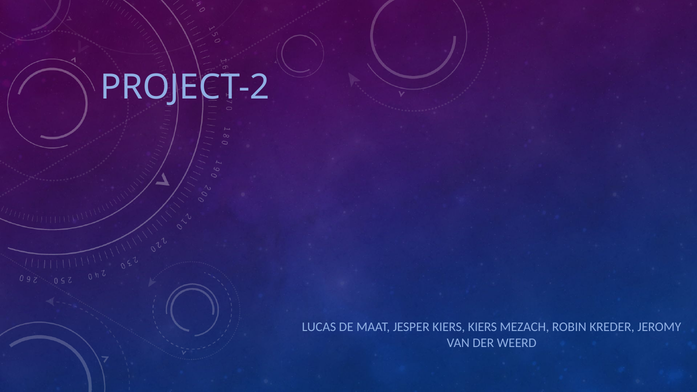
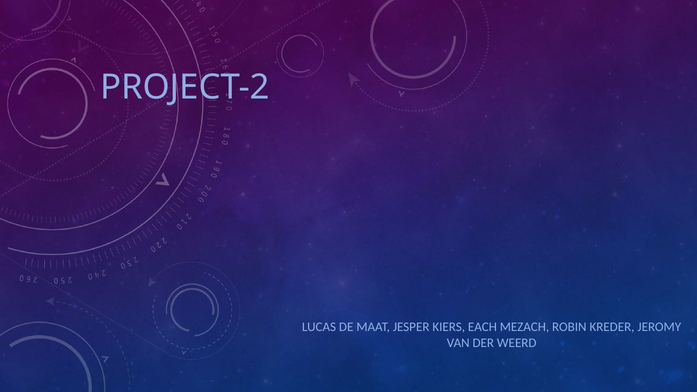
KIERS KIERS: KIERS -> EACH (482, 327)
